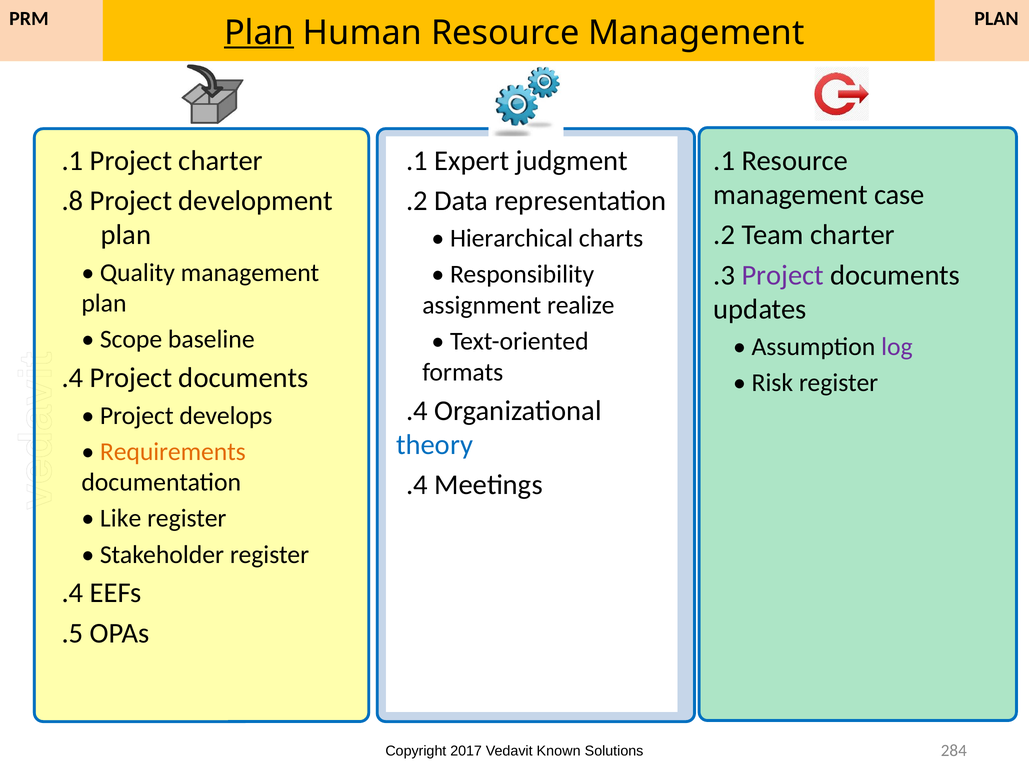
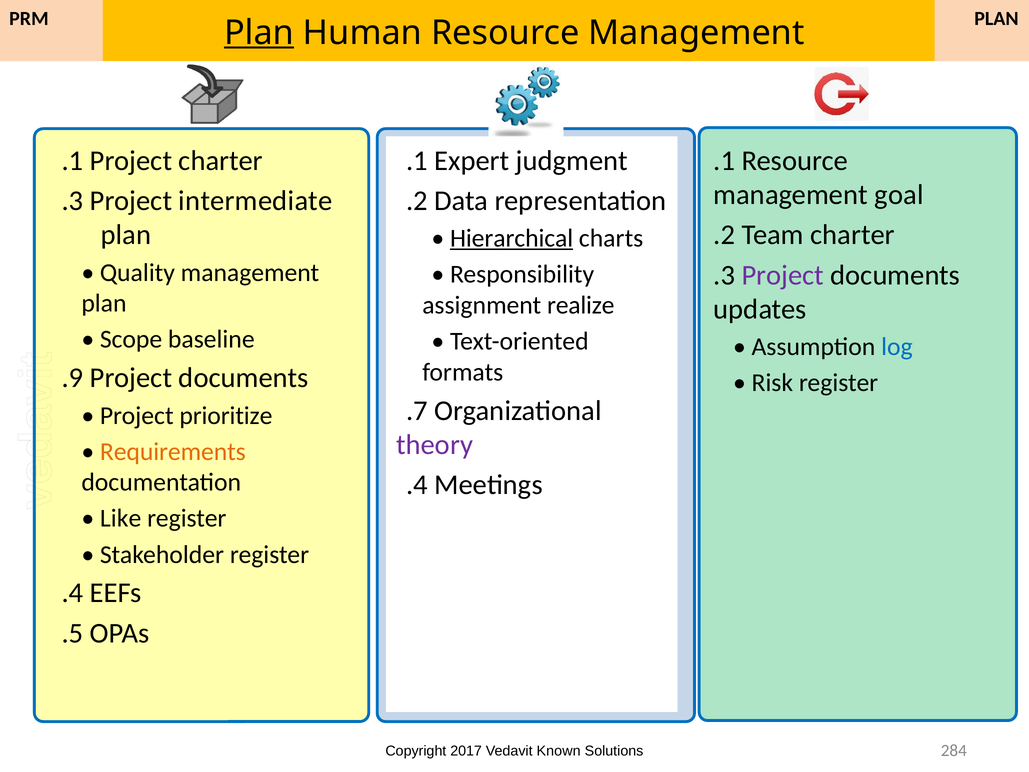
case: case -> goal (899, 195)
.8: .8 -> .3 (73, 201)
development: development -> intermediate (255, 201)
Hierarchical underline: none -> present (512, 238)
log colour: purple -> blue (897, 347)
.4: .4 -> .9 (73, 378)
.4: .4 -> .7 (417, 410)
develops: develops -> prioritize (226, 415)
theory colour: blue -> purple (435, 445)
